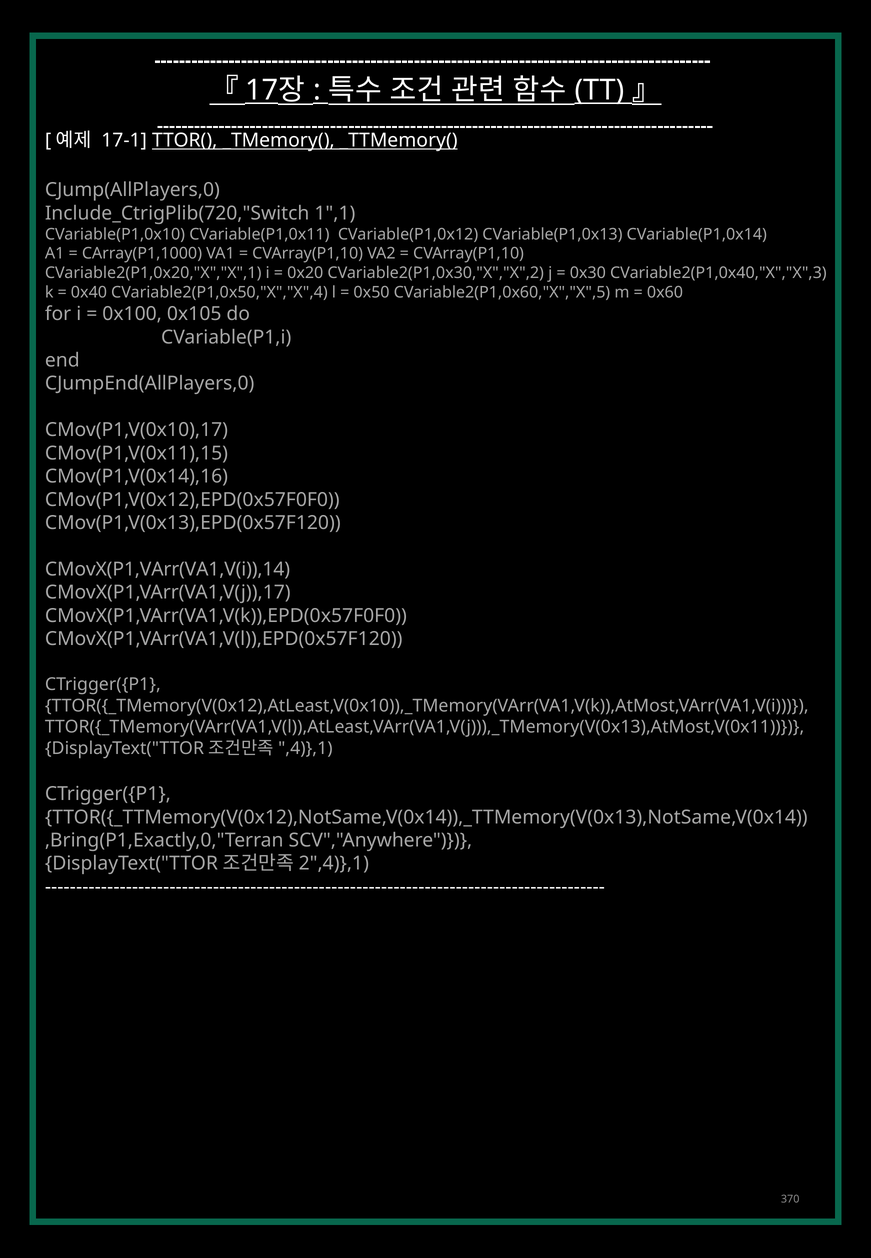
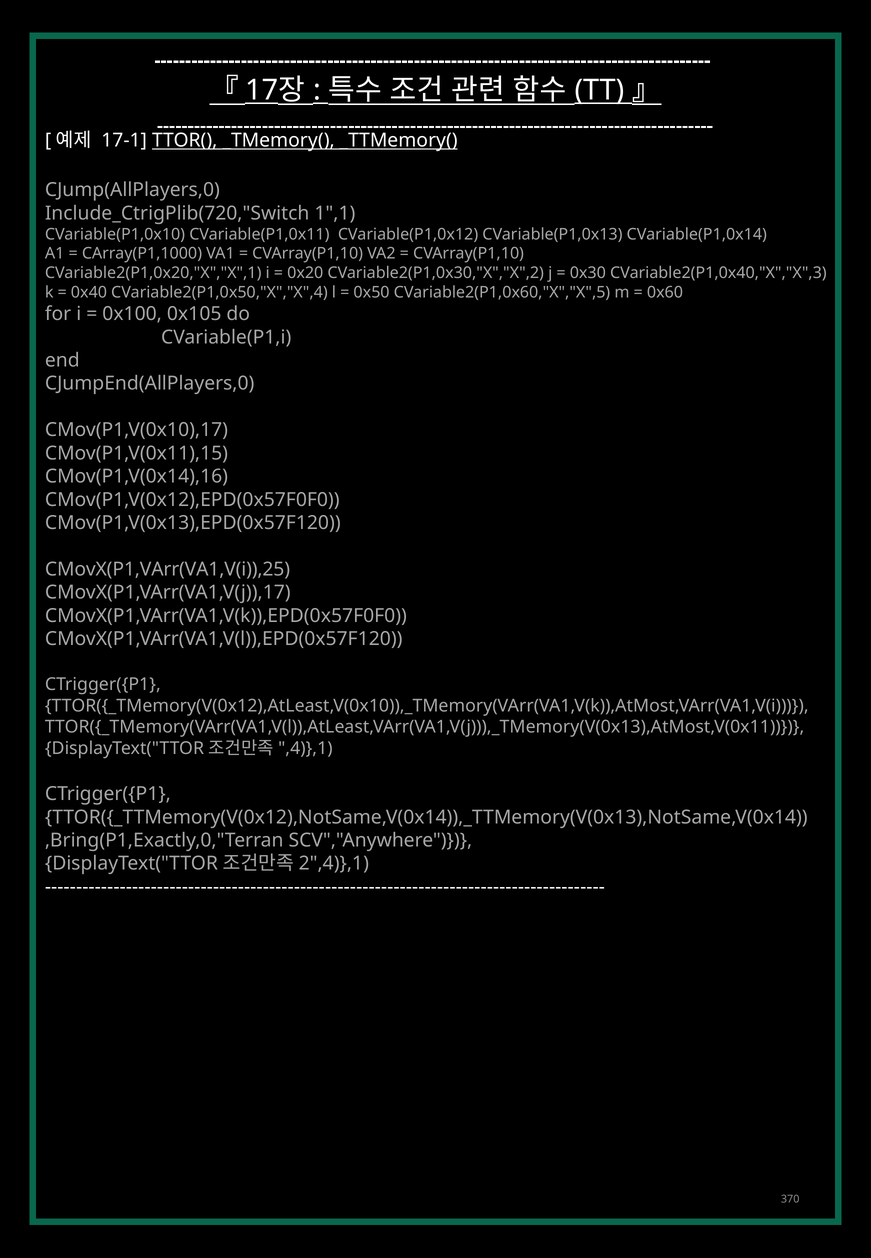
CMovX(P1,VArr(VA1,V(i)),14: CMovX(P1,VArr(VA1,V(i)),14 -> CMovX(P1,VArr(VA1,V(i)),25 (168, 569)
